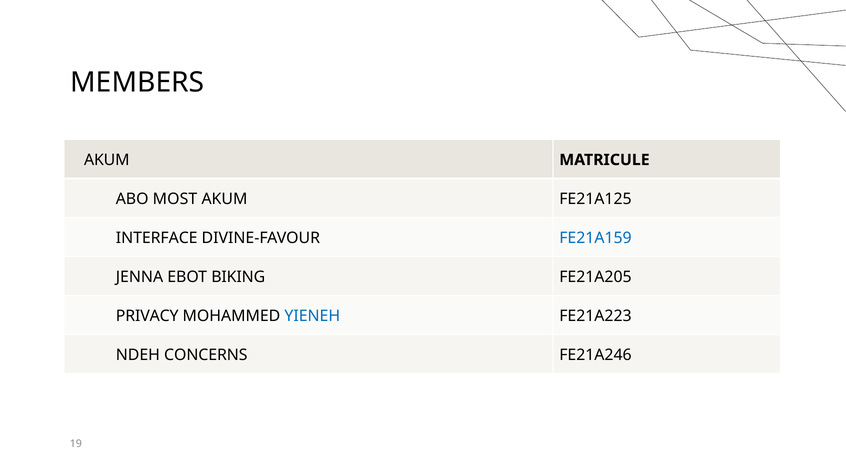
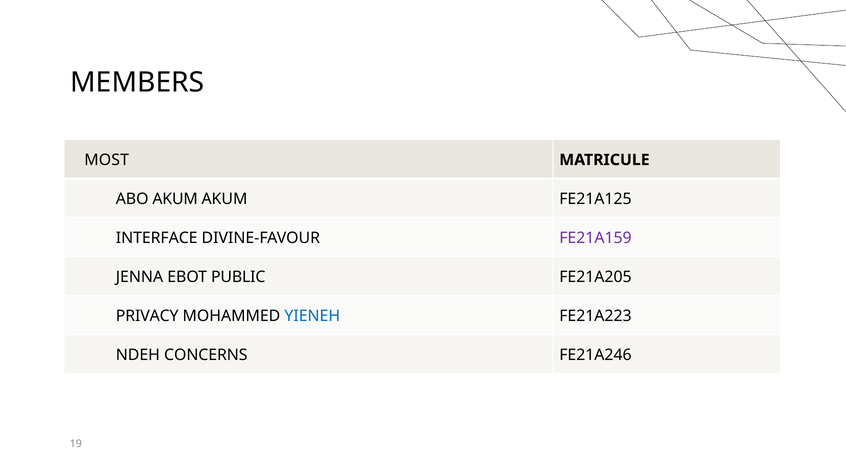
AKUM: AKUM -> MOST (107, 160)
ABO MOST: MOST -> AKUM (175, 199)
FE21A159 colour: blue -> purple (595, 238)
BIKING: BIKING -> PUBLIC (238, 277)
